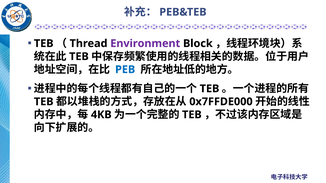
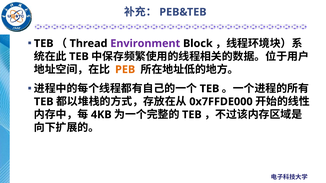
PEB colour: blue -> orange (125, 70)
